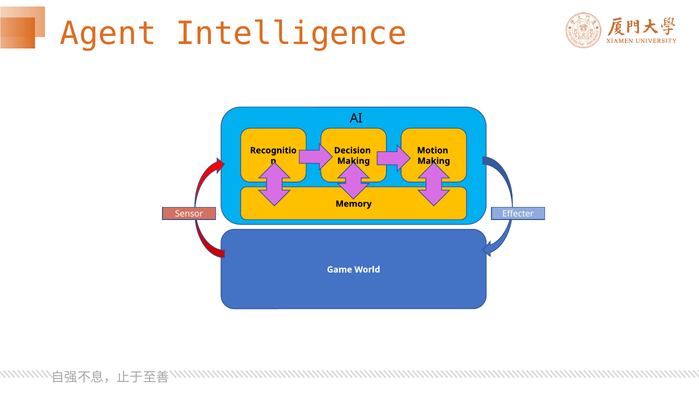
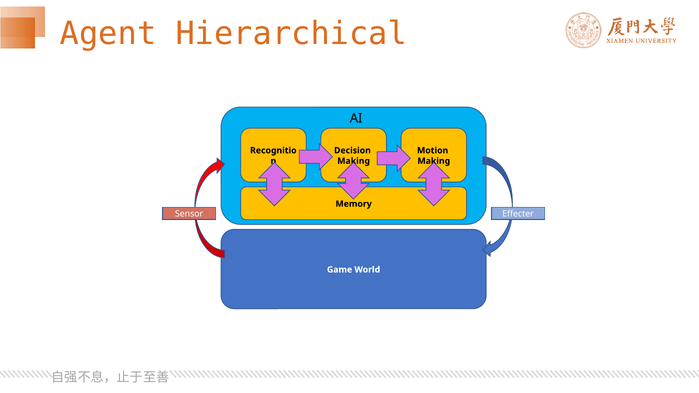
Intelligence: Intelligence -> Hierarchical (291, 34)
